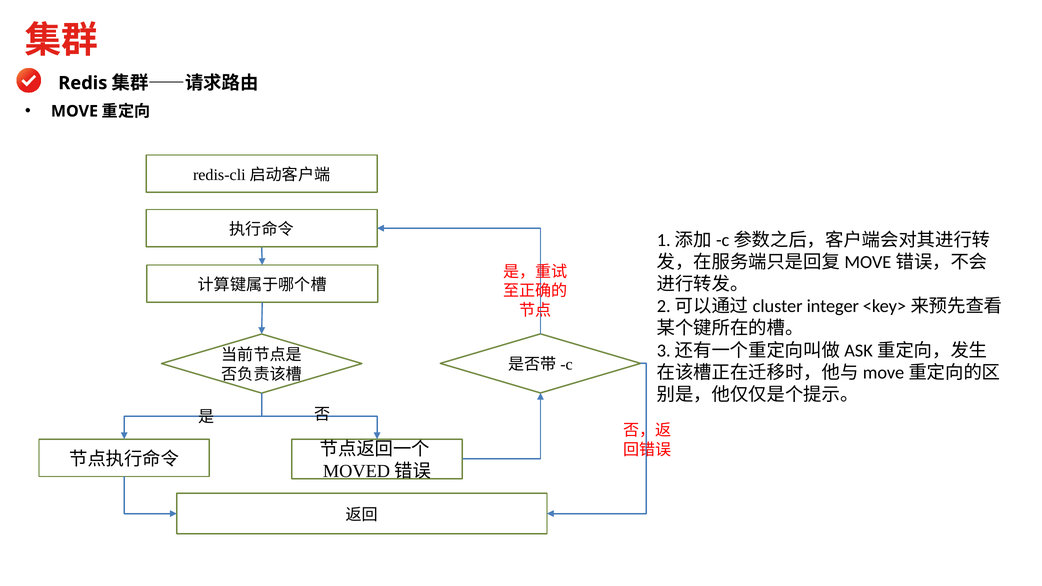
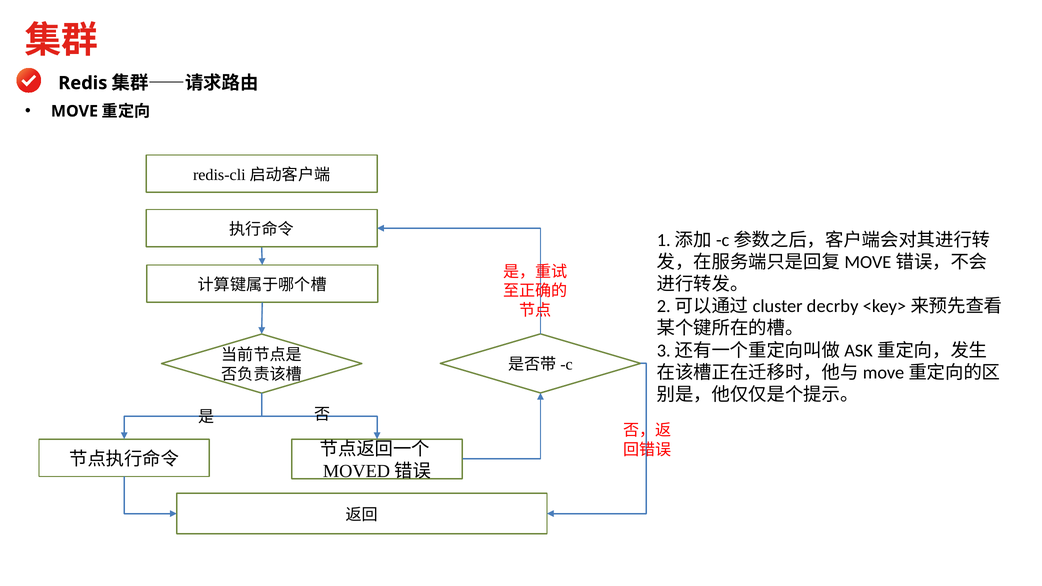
integer: integer -> decrby (833, 306)
